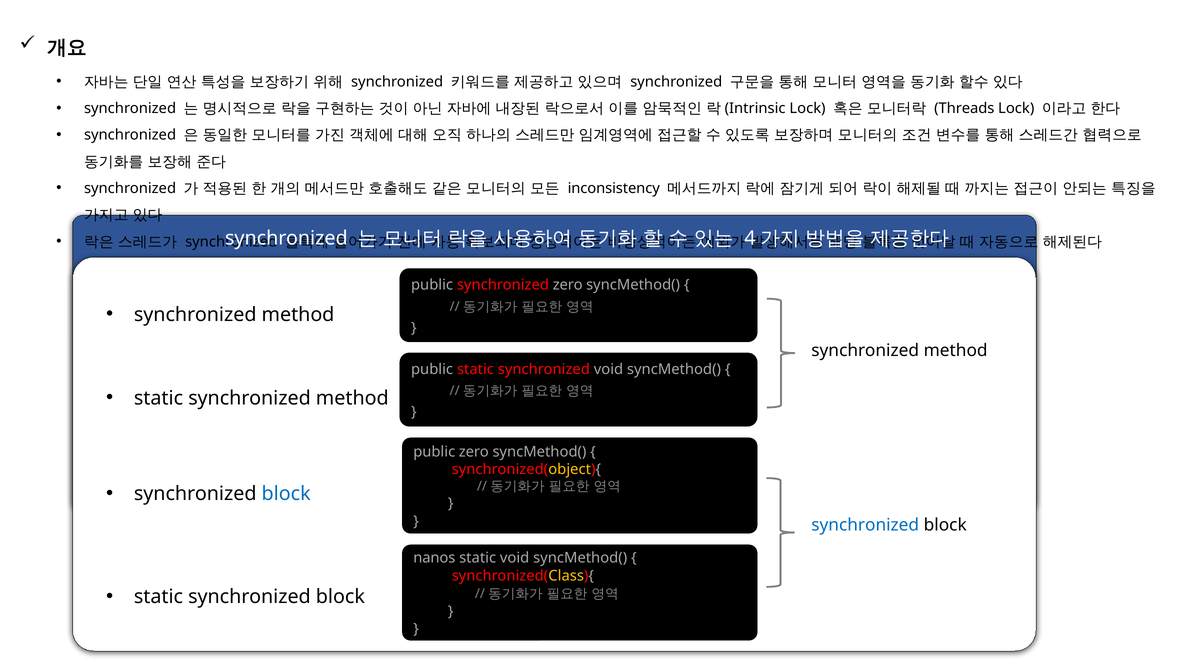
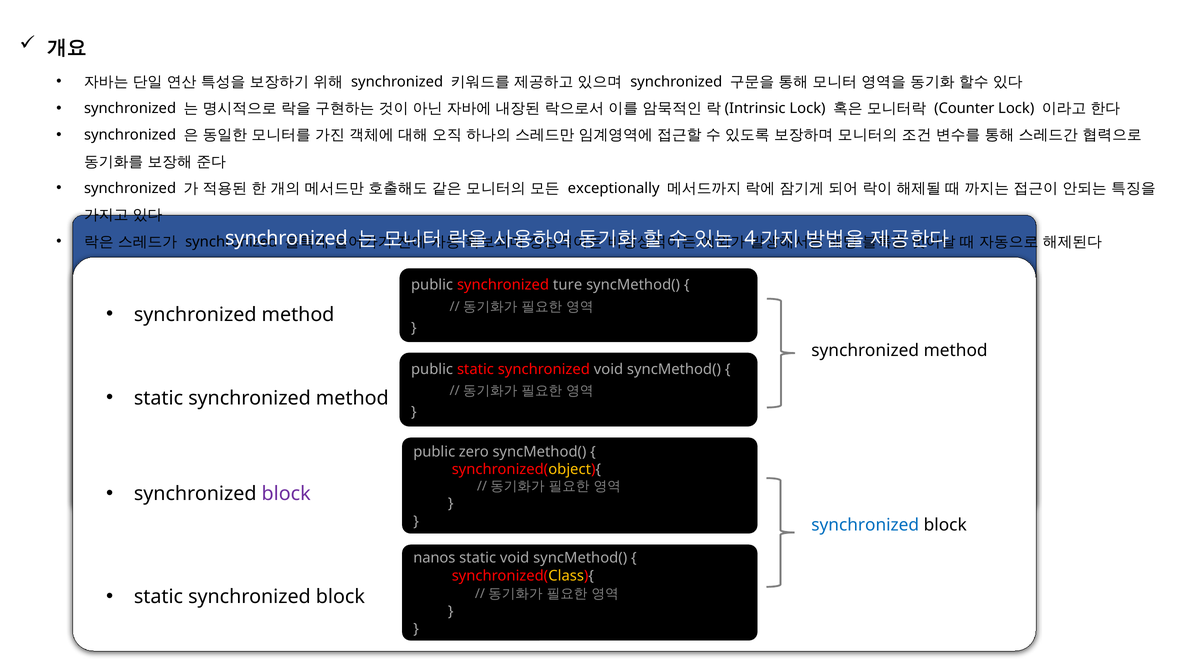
Threads: Threads -> Counter (964, 109)
inconsistency: inconsistency -> exceptionally (614, 189)
synchronized zero: zero -> ture (568, 285)
block colour: blue -> purple (286, 494)
